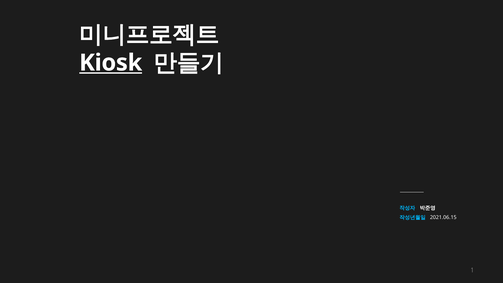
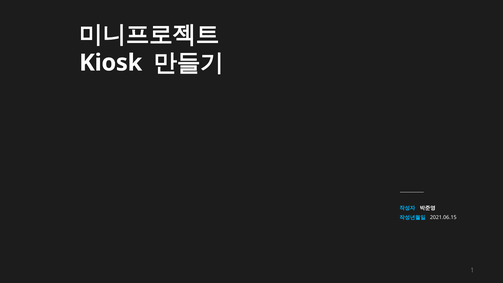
Kiosk underline: present -> none (111, 63)
